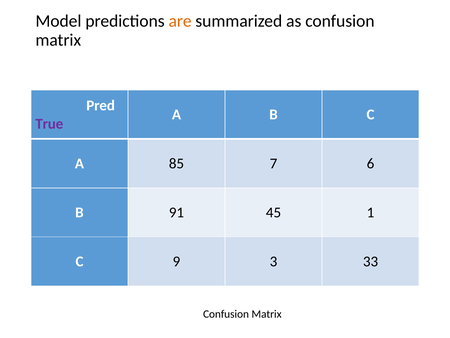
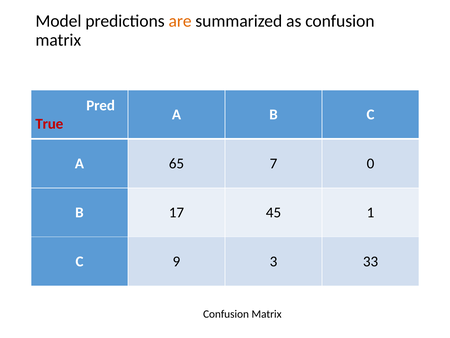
True colour: purple -> red (49, 124)
85: 85 -> 65 (176, 163)
6: 6 -> 0 (370, 163)
91: 91 -> 17 (176, 212)
